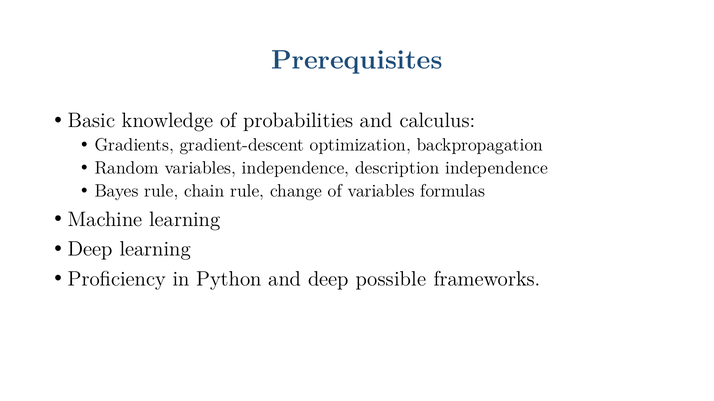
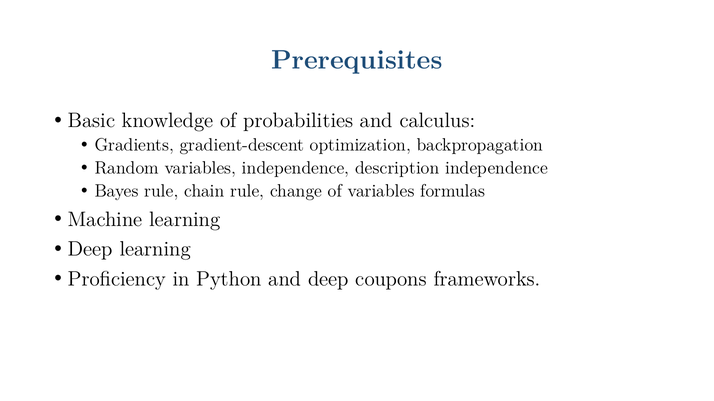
possible: possible -> coupons (391, 279)
